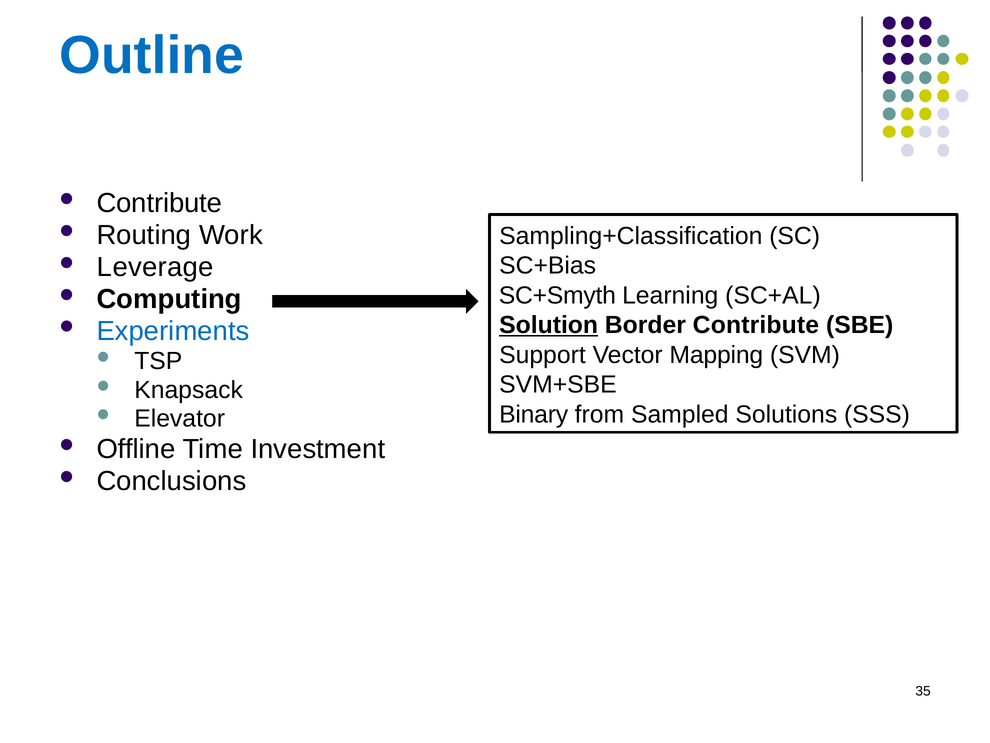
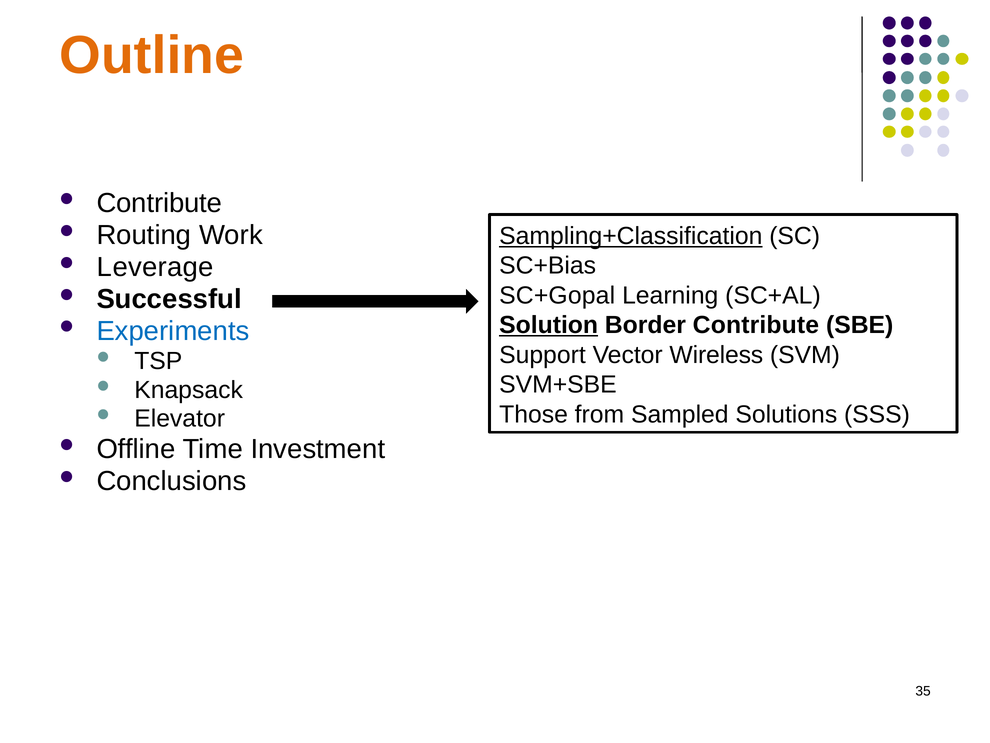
Outline colour: blue -> orange (152, 56)
Sampling+Classification underline: none -> present (631, 236)
SC+Smyth: SC+Smyth -> SC+Gopal (557, 295)
Computing: Computing -> Successful (169, 299)
Mapping: Mapping -> Wireless (716, 355)
Binary: Binary -> Those (534, 414)
